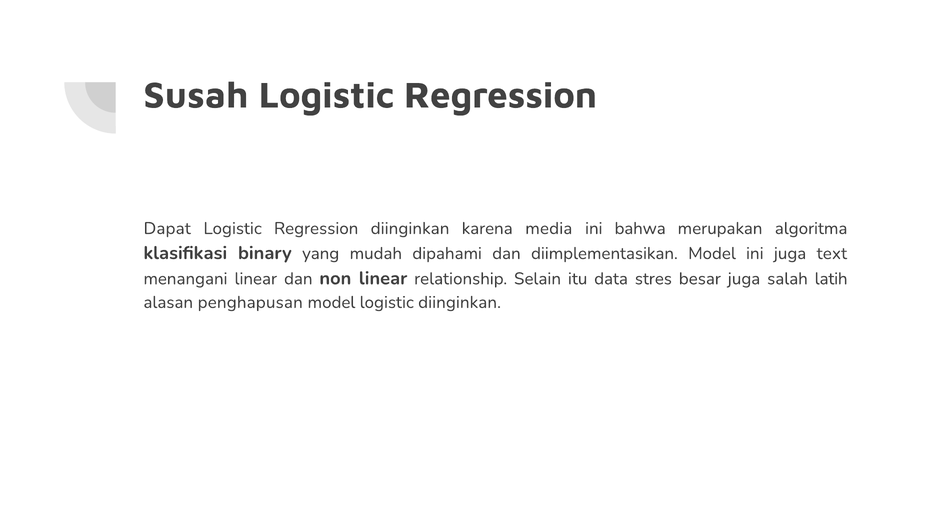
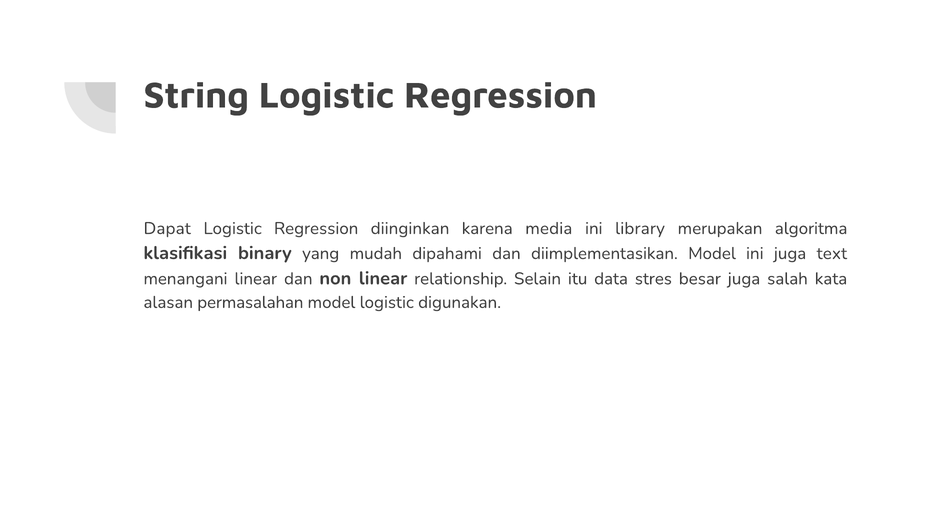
Susah: Susah -> String (196, 95)
bahwa: bahwa -> library (640, 228)
latih: latih -> kata (831, 279)
penghapusan: penghapusan -> permasalahan (250, 302)
logistic diinginkan: diinginkan -> digunakan (460, 302)
